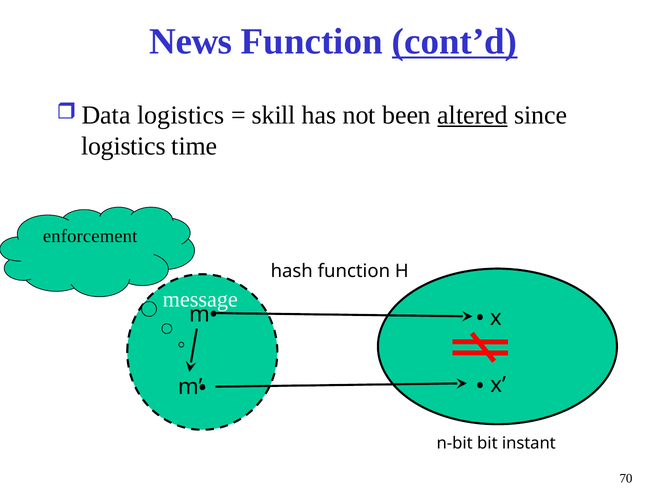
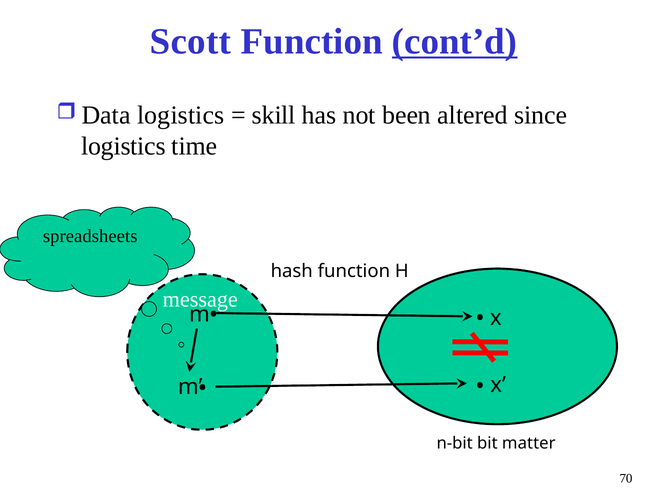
News: News -> Scott (190, 41)
altered underline: present -> none (473, 115)
enforcement: enforcement -> spreadsheets (90, 236)
instant: instant -> matter (529, 443)
